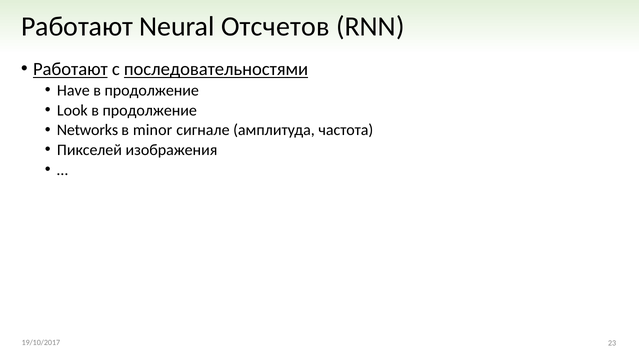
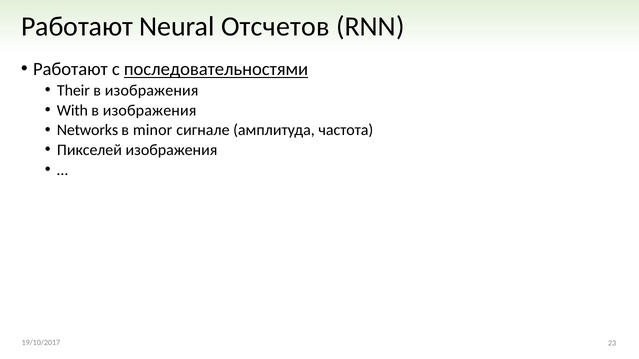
Работают underline: present -> none (70, 69)
Have: Have -> Their (73, 91)
продолжение: продолжение -> изображения (152, 91)
Look: Look -> With (72, 111)
продолжение: продолжение -> изображения (150, 111)
